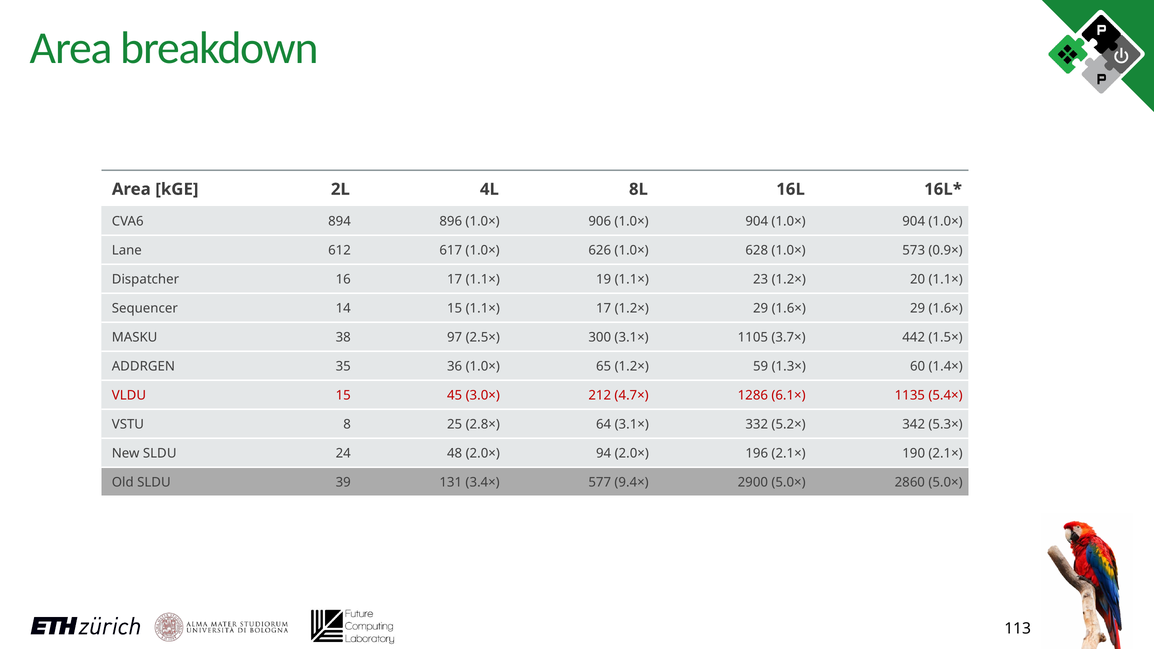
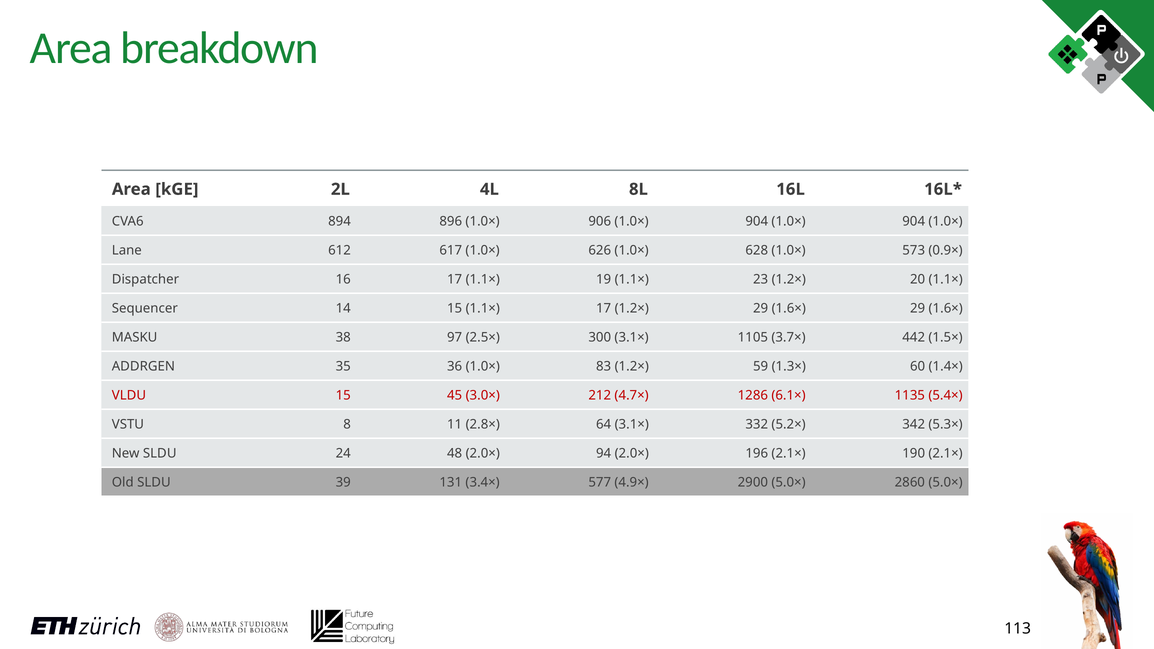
65: 65 -> 83 (604, 367)
25: 25 -> 11 (455, 425)
9.4×: 9.4× -> 4.9× (632, 483)
